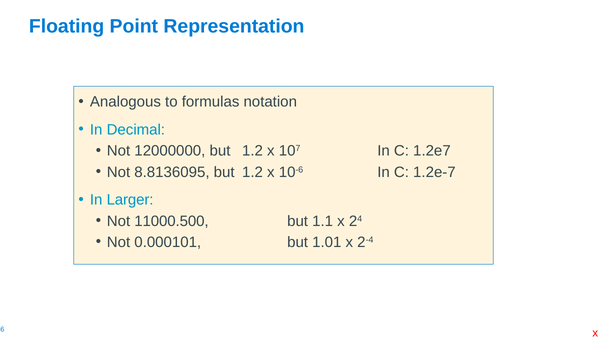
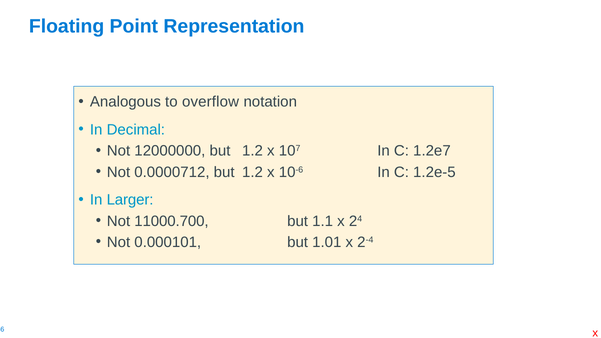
formulas: formulas -> overflow (211, 102)
8.8136095: 8.8136095 -> 0.0000712 (172, 172)
1.2e-7: 1.2e-7 -> 1.2e-5 (434, 172)
11000.500: 11000.500 -> 11000.700 (171, 221)
